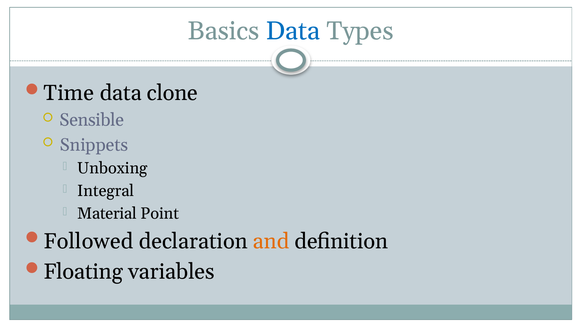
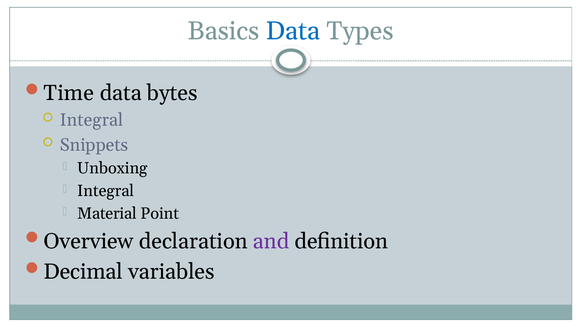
clone: clone -> bytes (172, 93)
Sensible: Sensible -> Integral (92, 120)
Followed: Followed -> Overview (89, 241)
and colour: orange -> purple (271, 241)
Floating: Floating -> Decimal (83, 272)
